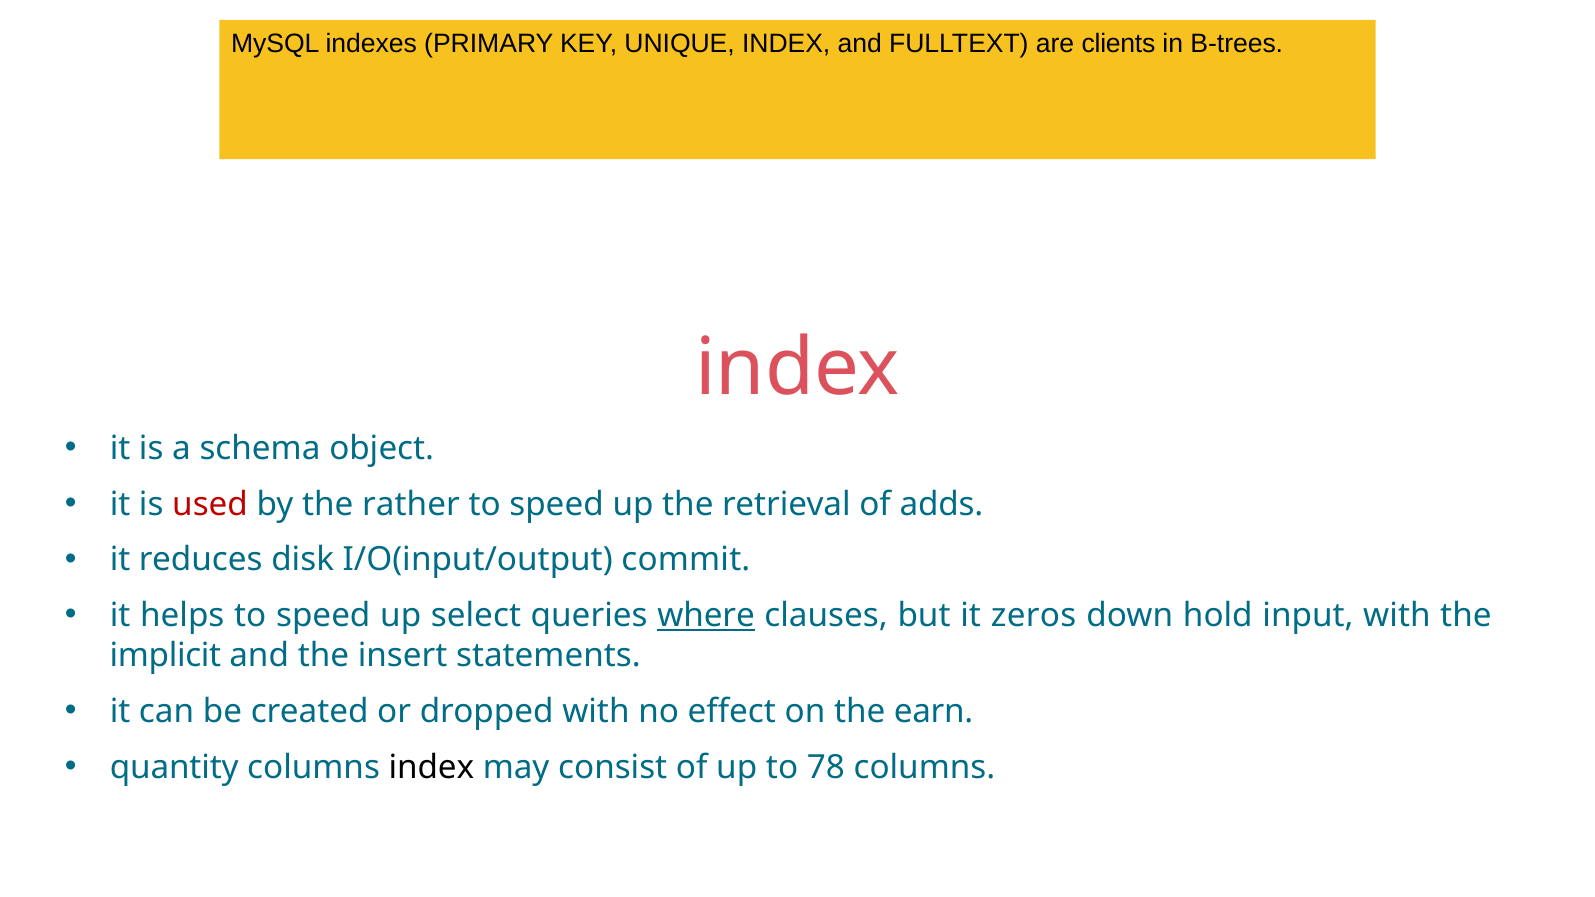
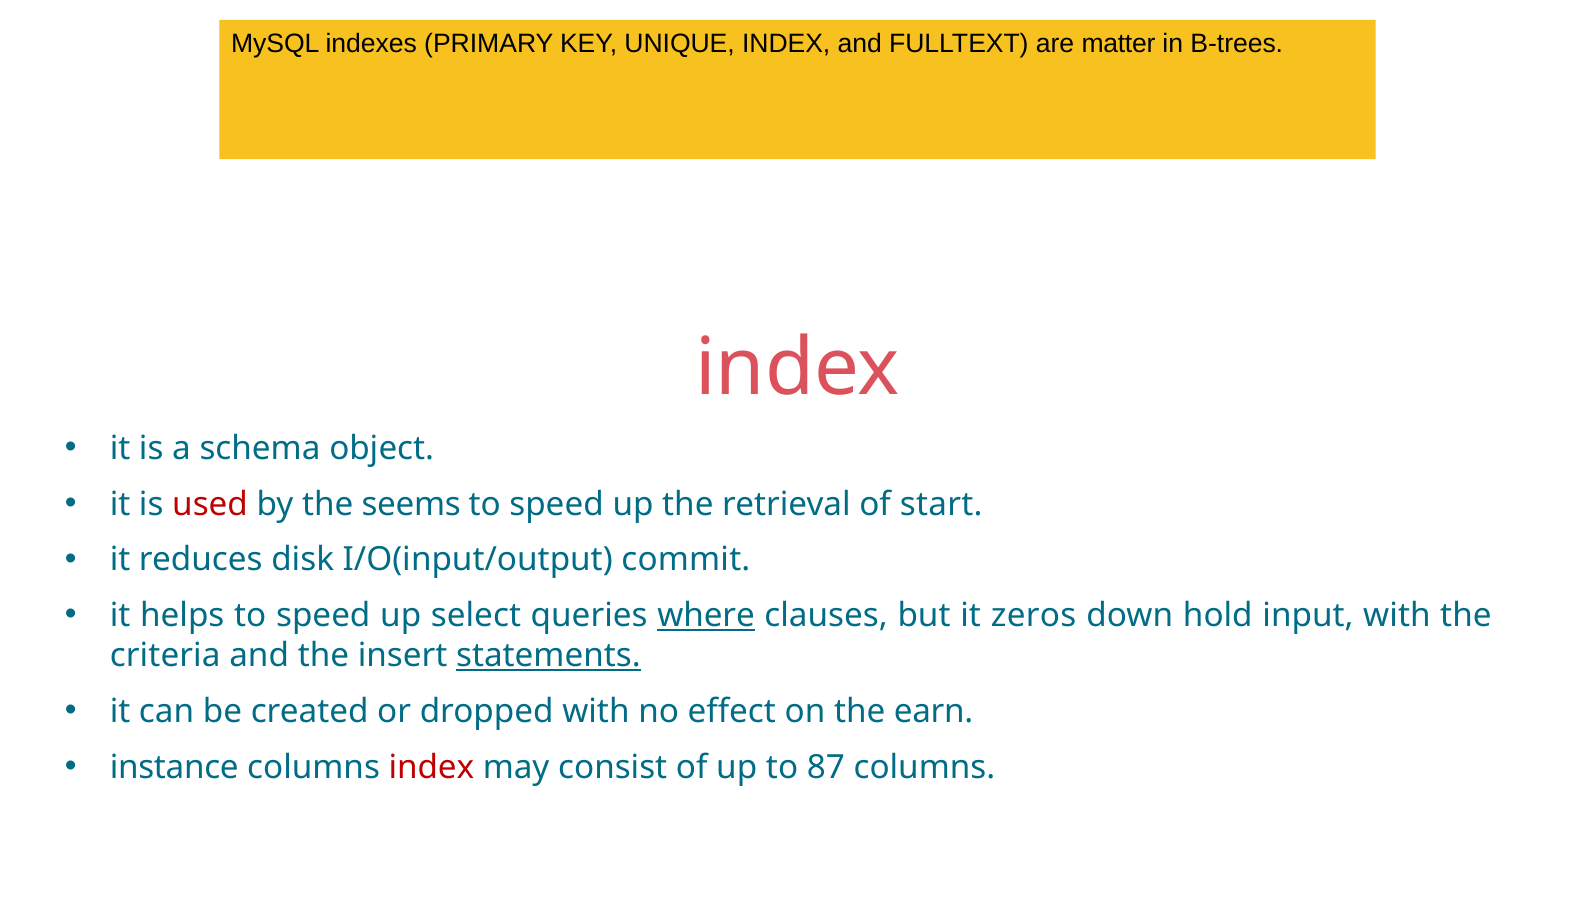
clients: clients -> matter (1118, 44)
rather: rather -> seems (411, 504)
adds: adds -> start (941, 504)
implicit: implicit -> criteria (165, 656)
statements underline: none -> present (548, 656)
quantity: quantity -> instance (174, 767)
index colour: black -> red (431, 767)
78: 78 -> 87 (826, 767)
